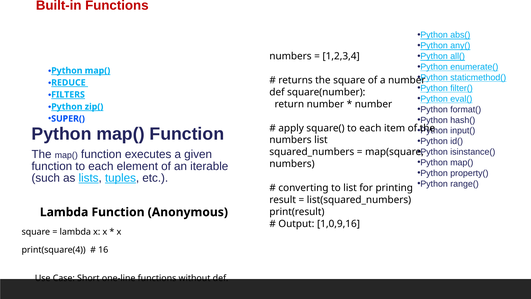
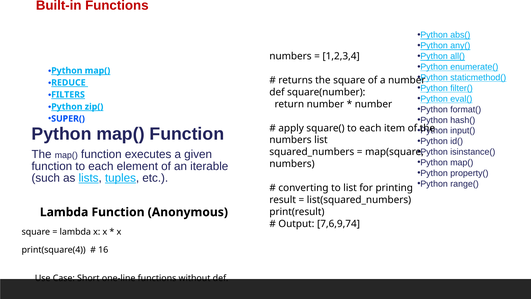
1,0,9,16: 1,0,9,16 -> 7,6,9,74 (338, 224)
